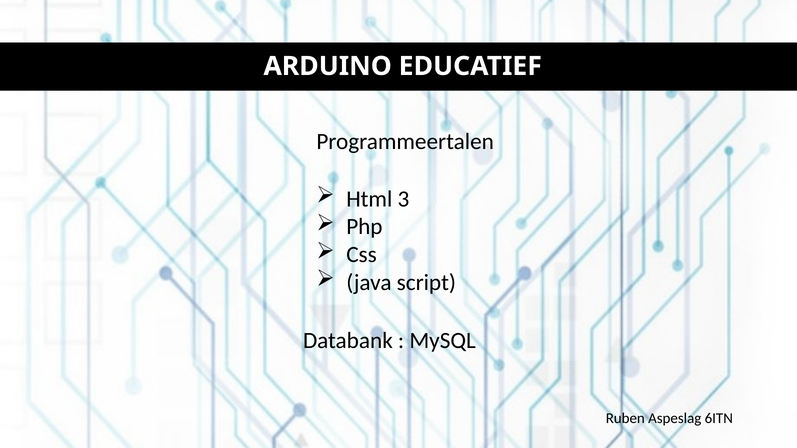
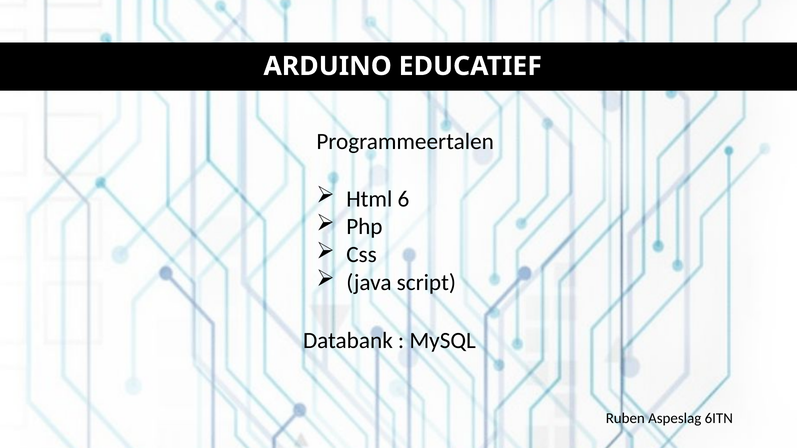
3: 3 -> 6 (403, 199)
